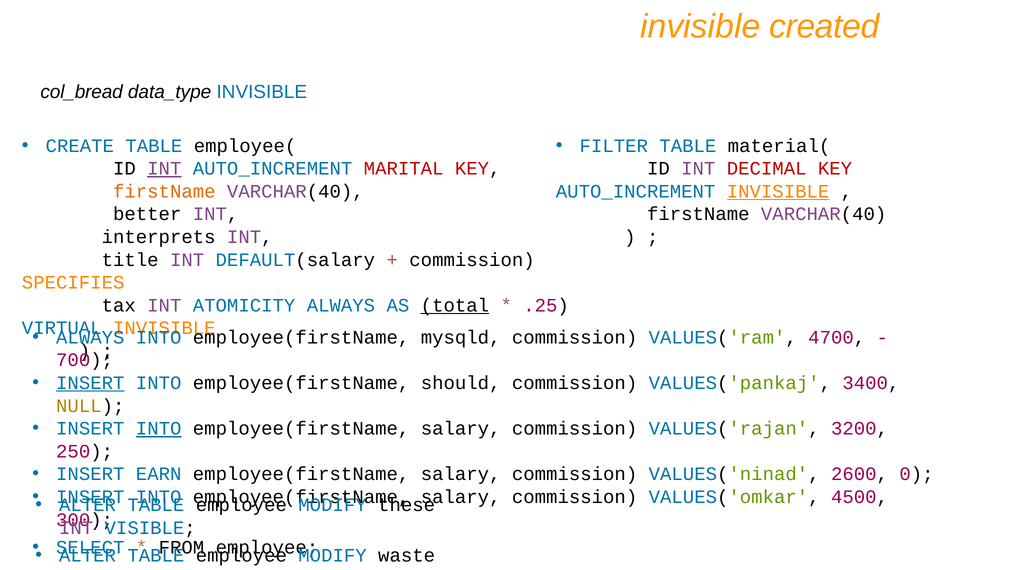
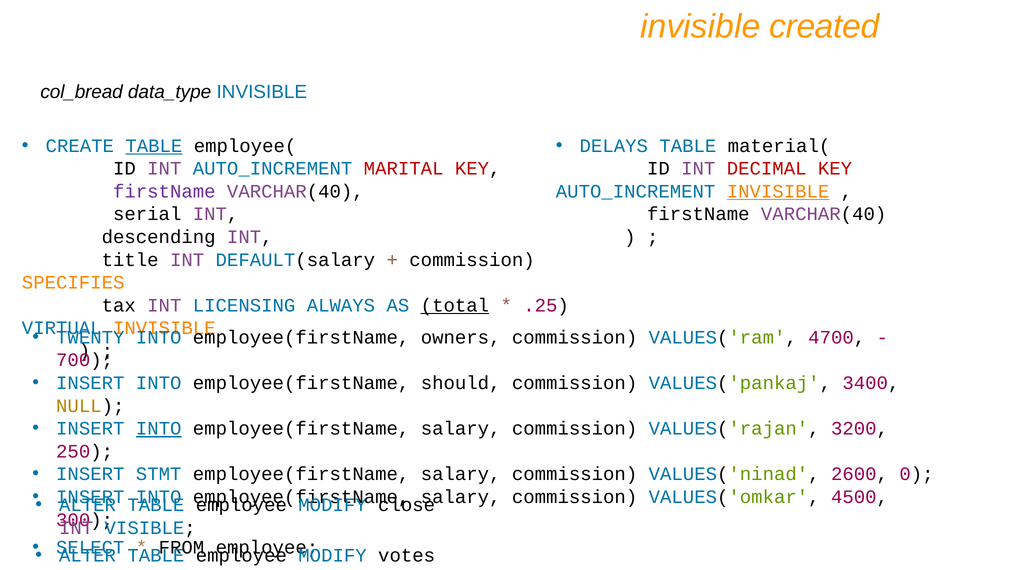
TABLE underline: none -> present (154, 146)
FILTER: FILTER -> DELAYS (614, 146)
INT underline: present -> none (164, 169)
firstName colour: orange -> purple (164, 191)
better: better -> serial (147, 214)
interprets: interprets -> descending (159, 237)
ATOMICITY: ATOMICITY -> LICENSING (244, 305)
ALWAYS: ALWAYS -> TWENTY (90, 337)
mysqld: mysqld -> owners (461, 337)
INSERT underline: present -> none (90, 383)
EARN: EARN -> STMT (159, 474)
these: these -> close (407, 505)
waste: waste -> votes (407, 555)
